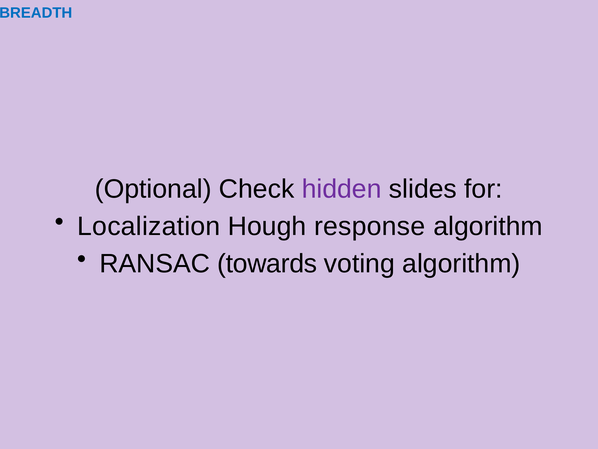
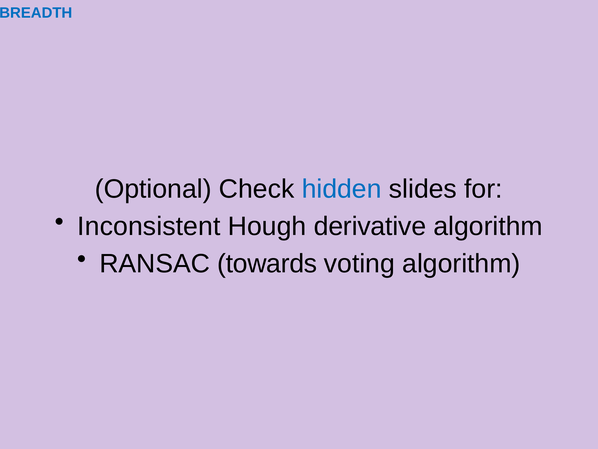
hidden colour: purple -> blue (342, 189)
Localization: Localization -> Inconsistent (149, 226)
response: response -> derivative (370, 226)
